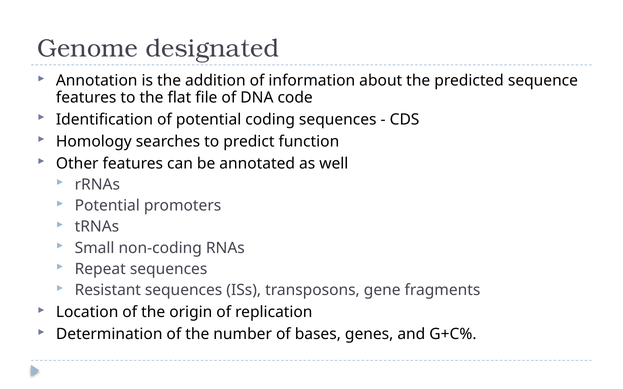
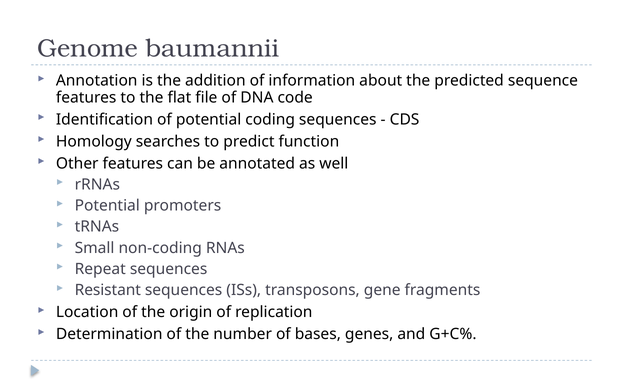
designated: designated -> baumannii (213, 48)
